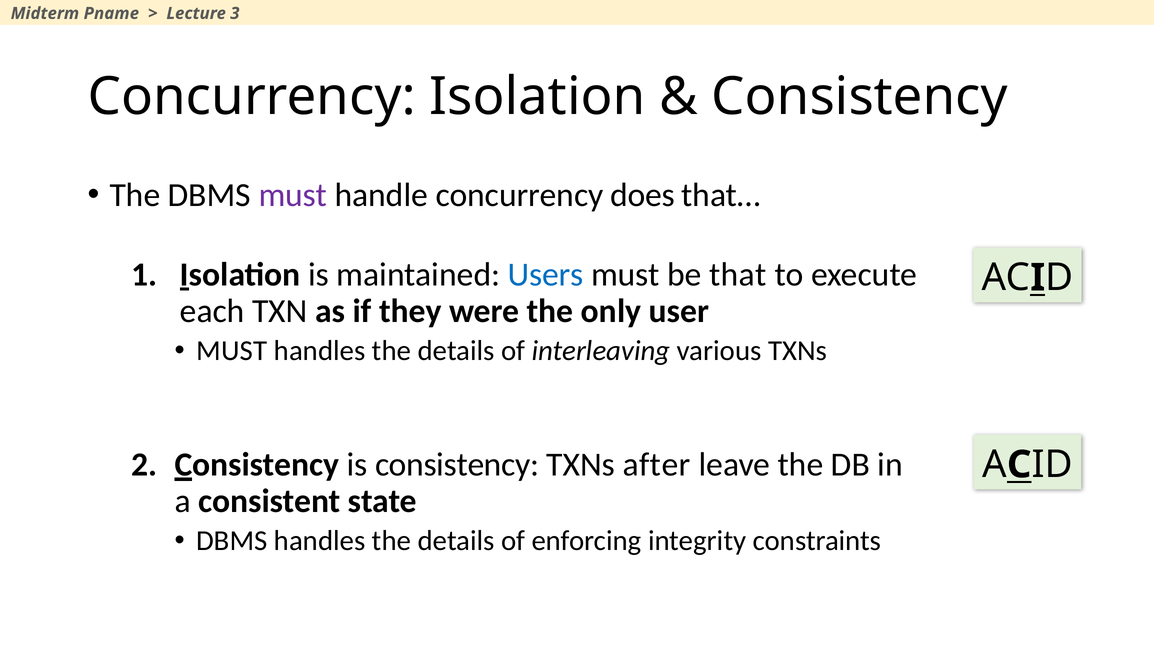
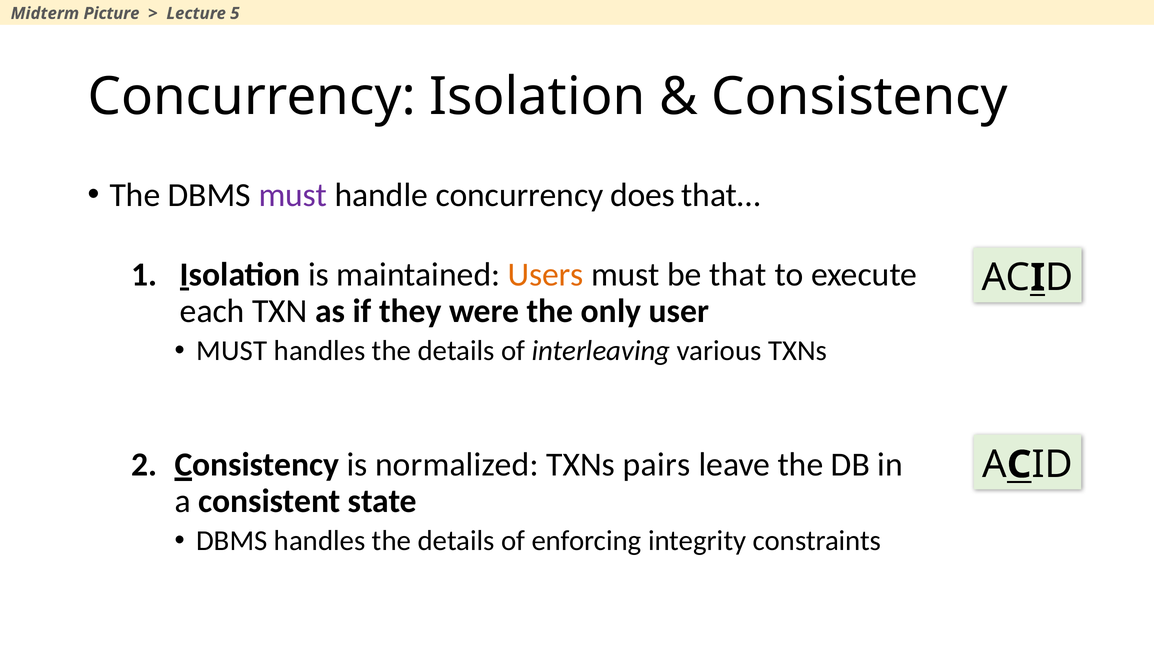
Pname: Pname -> Picture (111, 13)
3: 3 -> 5 (235, 13)
Users colour: blue -> orange (546, 275)
is consistency: consistency -> normalized (457, 465)
after: after -> pairs (657, 465)
